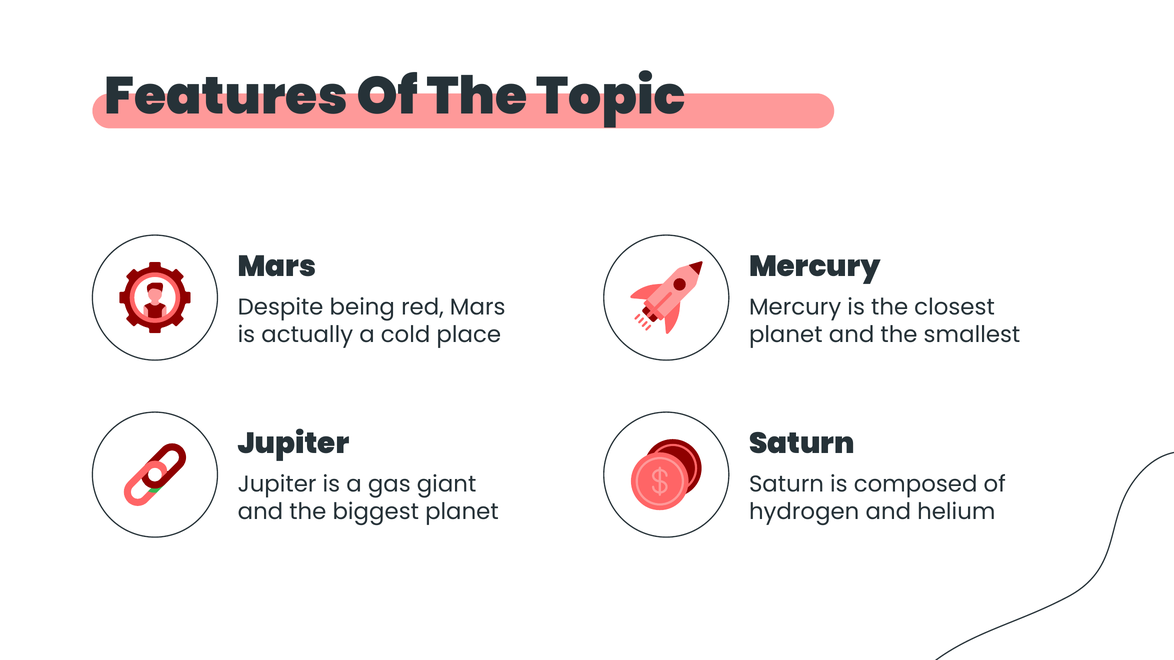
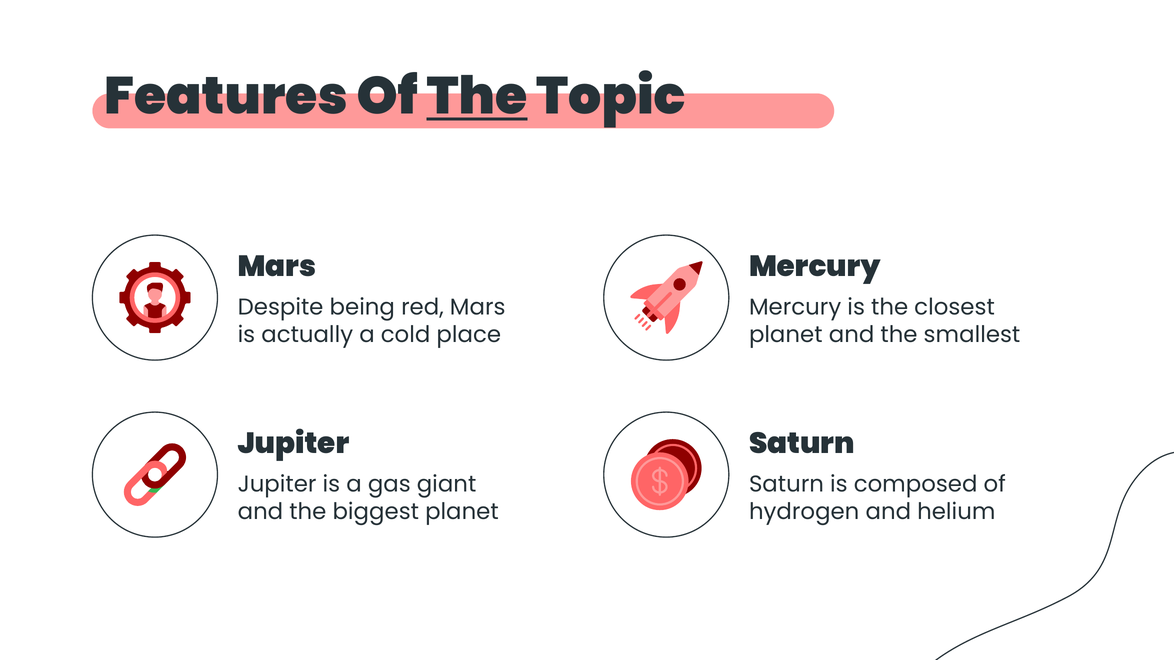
The underline: none -> present (477, 96)
